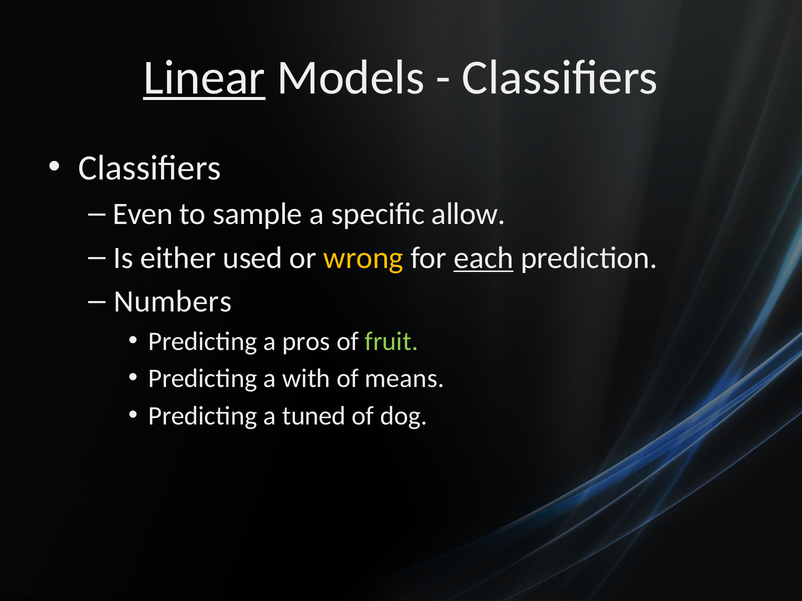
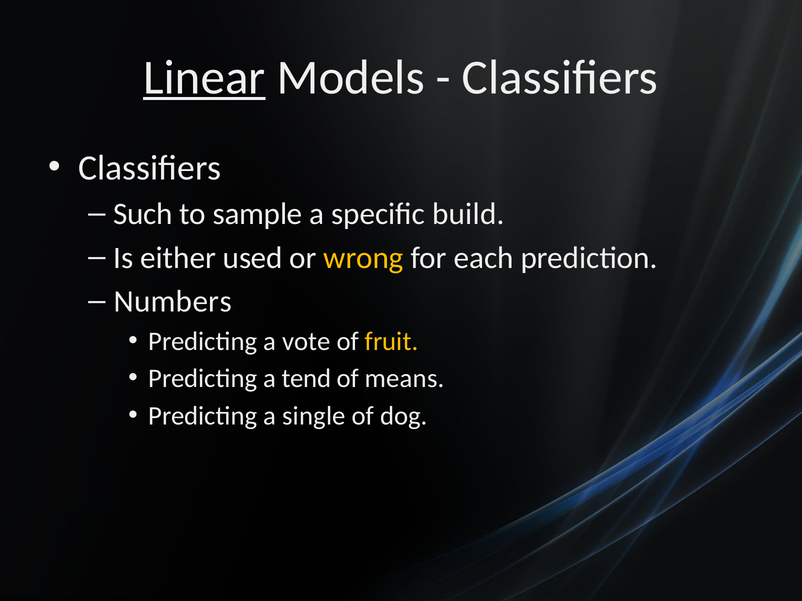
Even: Even -> Such (143, 214)
allow: allow -> build (468, 214)
each underline: present -> none (484, 258)
pros: pros -> vote (306, 341)
fruit colour: light green -> yellow (392, 341)
with: with -> tend (307, 379)
tuned: tuned -> single (314, 416)
